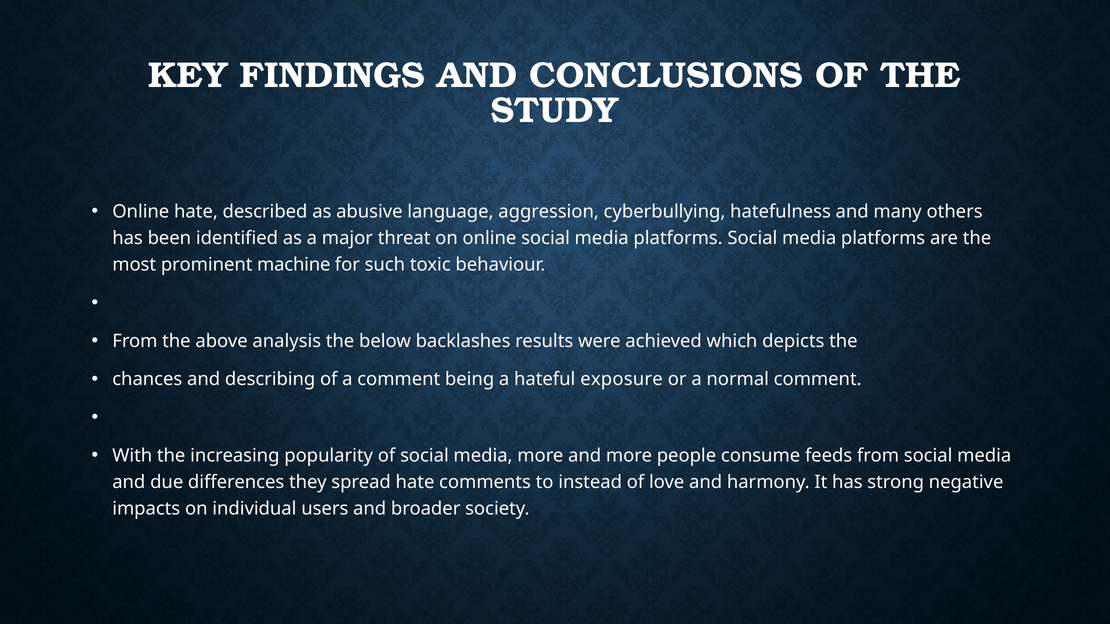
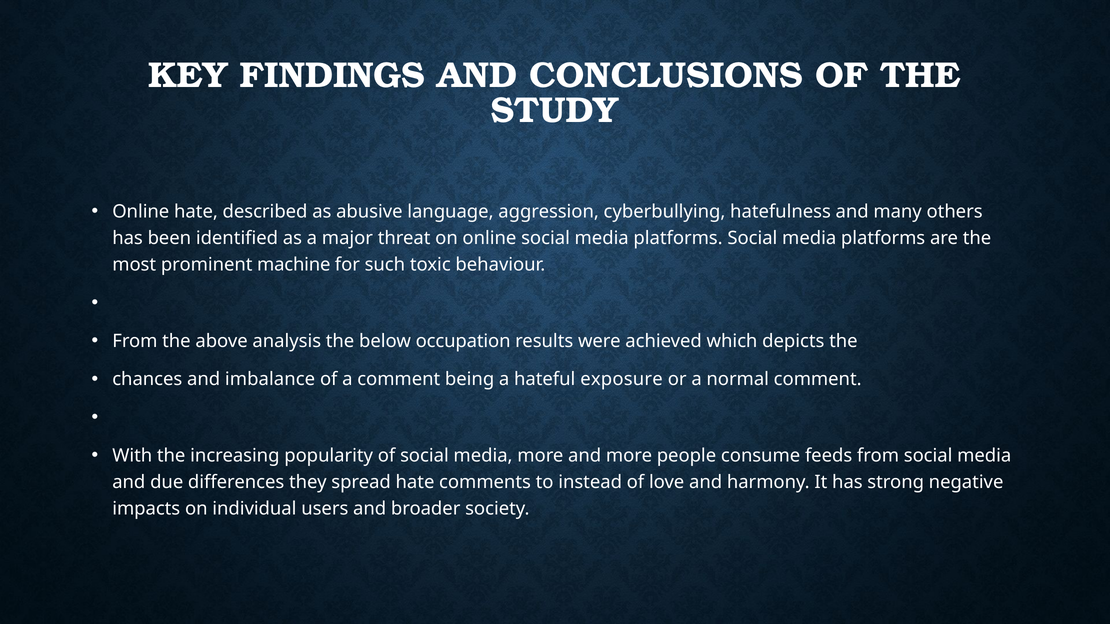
backlashes: backlashes -> occupation (463, 341)
describing: describing -> imbalance (270, 380)
